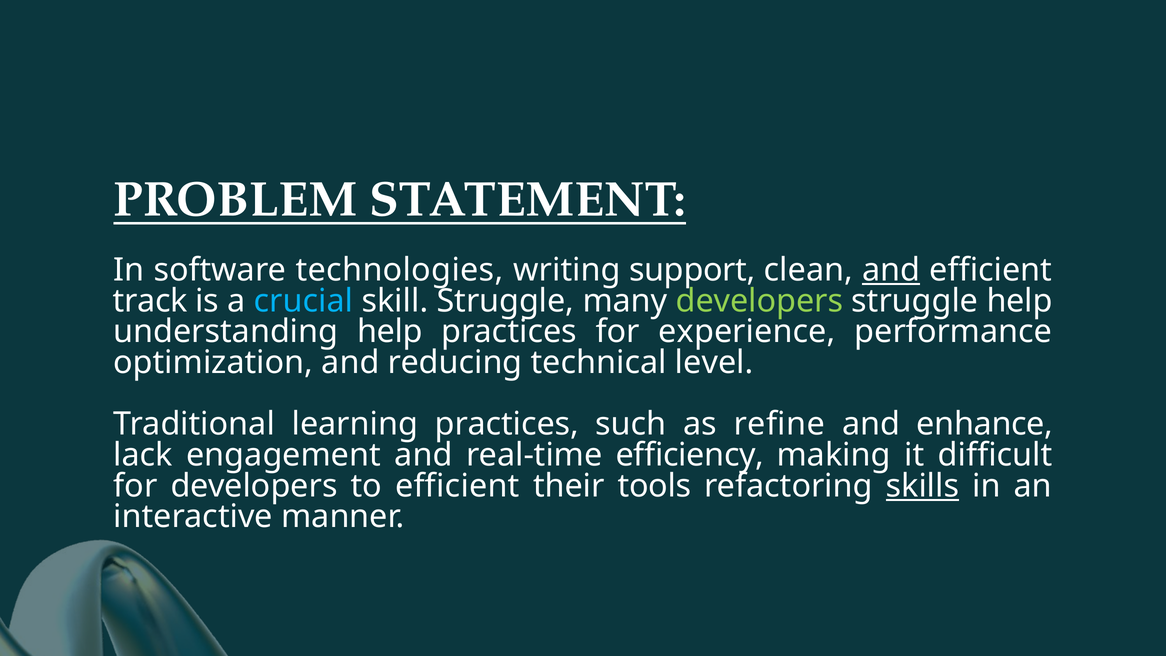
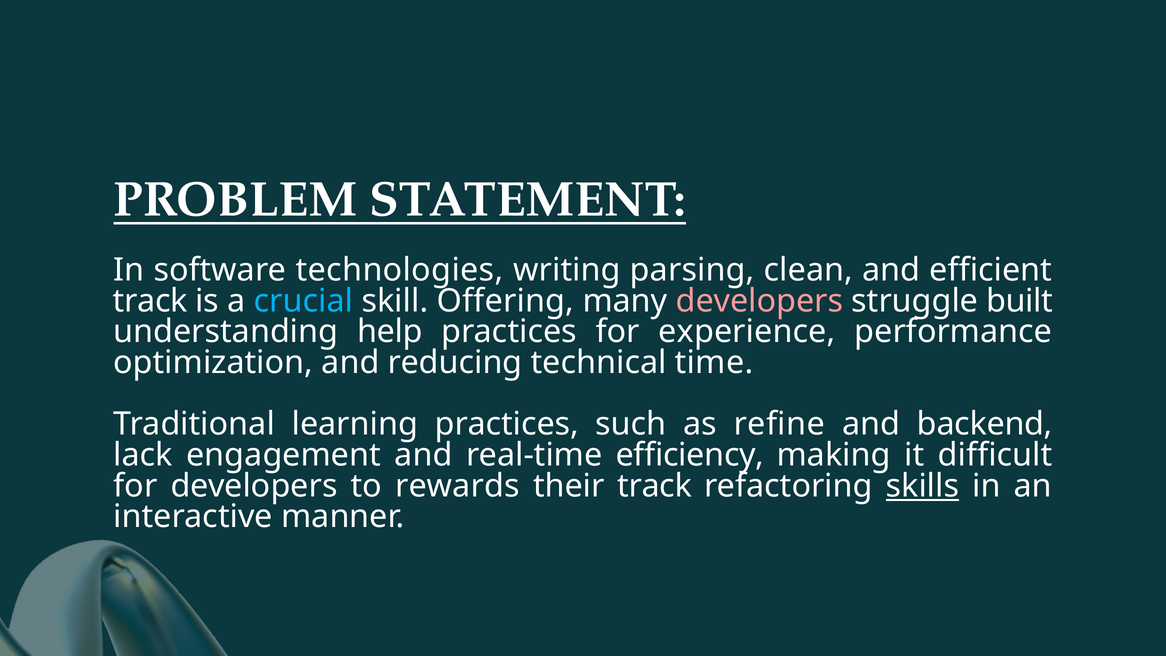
support: support -> parsing (692, 270)
and underline: present -> none (891, 270)
skill Struggle: Struggle -> Offering (505, 301)
developers colour: light green -> pink (759, 301)
struggle help: help -> built (1020, 301)
level: level -> time (714, 363)
enhance: enhance -> backend (985, 424)
efficient: efficient -> rewards (457, 486)
their tools: tools -> track (655, 486)
